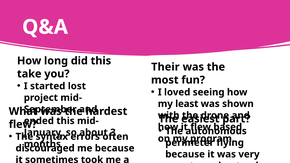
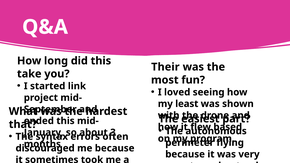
lost: lost -> link (77, 86)
flew: flew -> that (23, 124)
